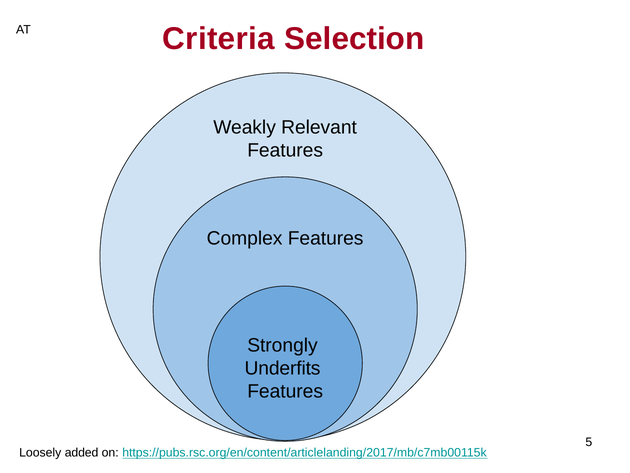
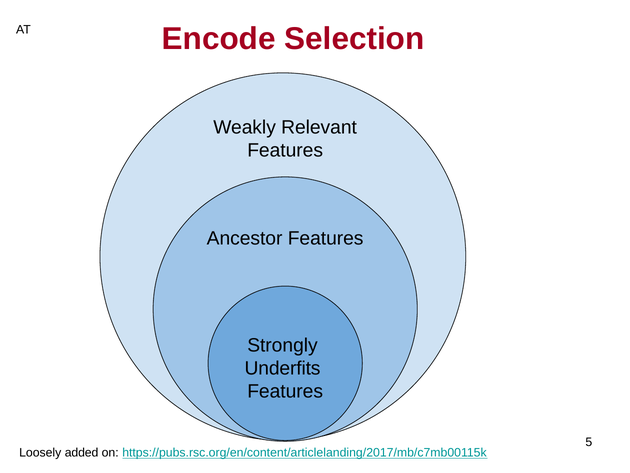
Criteria: Criteria -> Encode (219, 39)
Complex: Complex -> Ancestor (245, 238)
